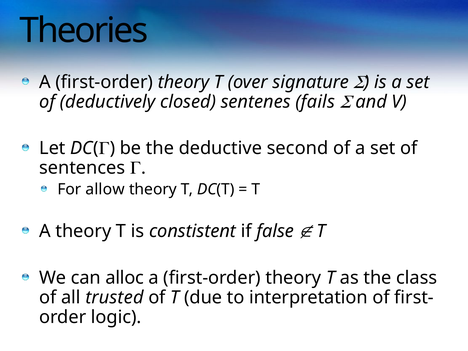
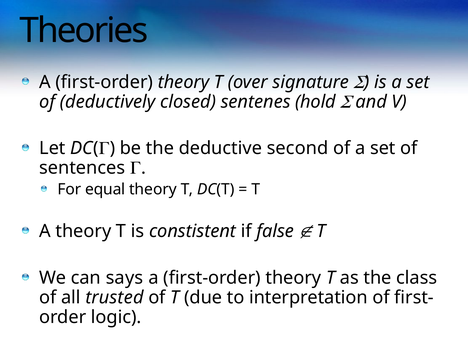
fails: fails -> hold (315, 102)
allow: allow -> equal (105, 189)
alloc: alloc -> says (125, 278)
